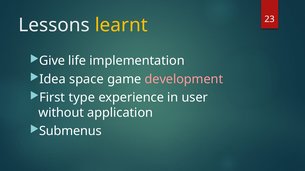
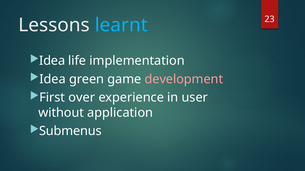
learnt colour: yellow -> light blue (121, 25)
Give: Give -> Idea (52, 61)
space: space -> green (87, 79)
type: type -> over (82, 98)
